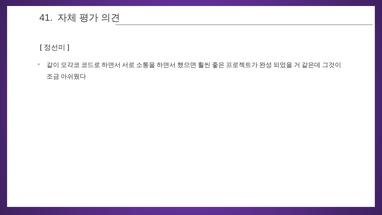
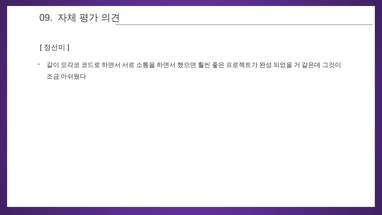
41: 41 -> 09 (46, 18)
